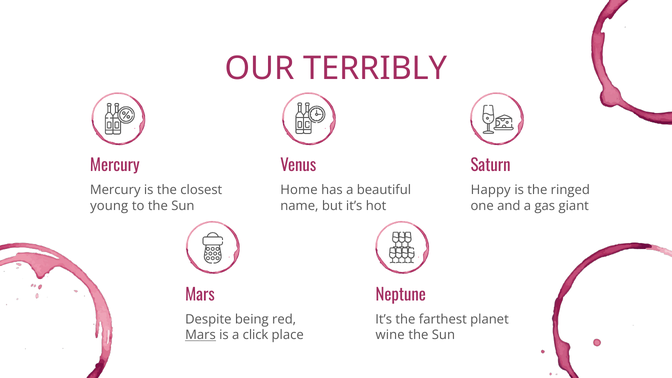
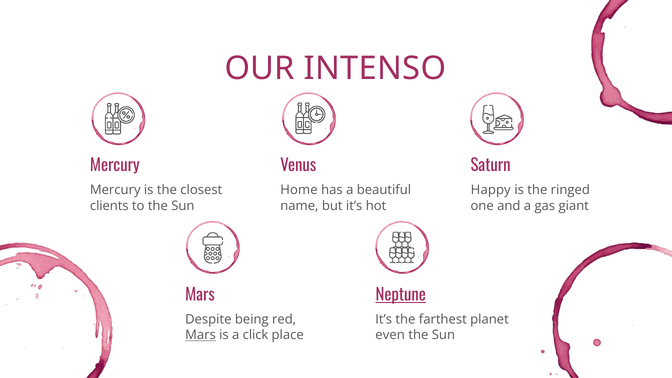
TERRIBLY: TERRIBLY -> INTENSO (375, 68)
young: young -> clients (109, 206)
Neptune underline: none -> present (401, 295)
wine: wine -> even (390, 335)
